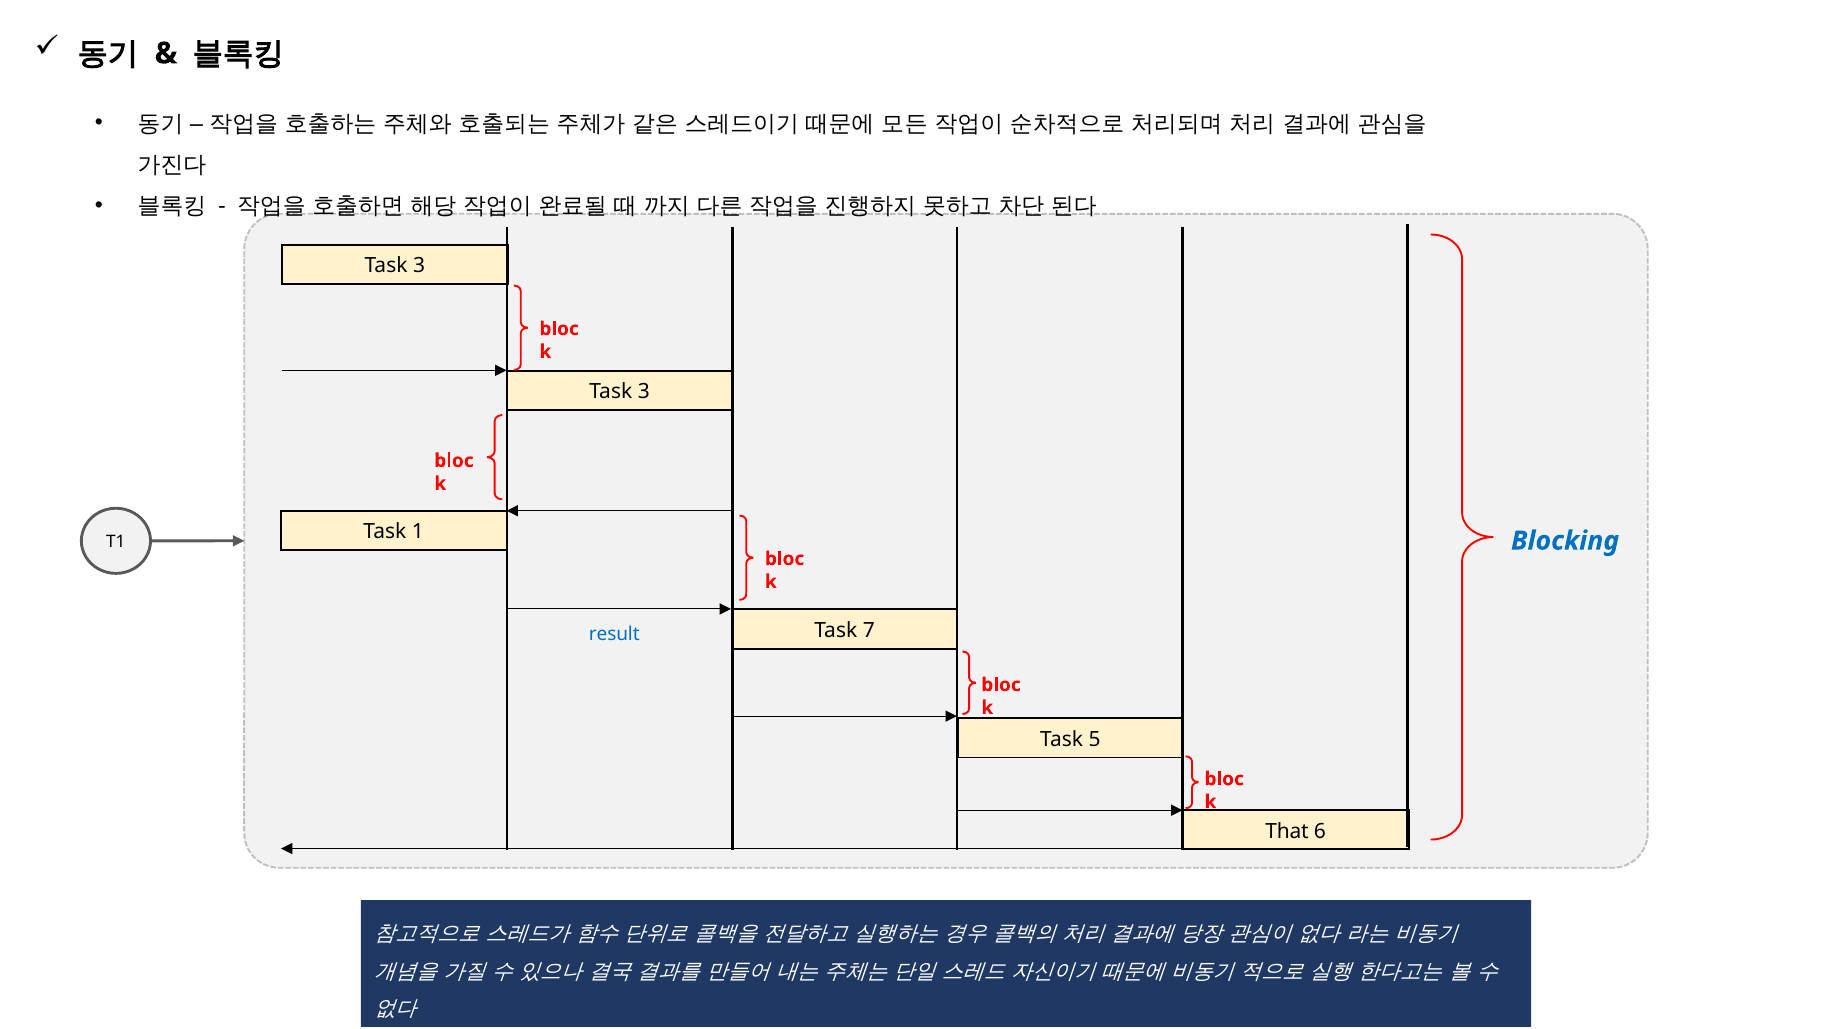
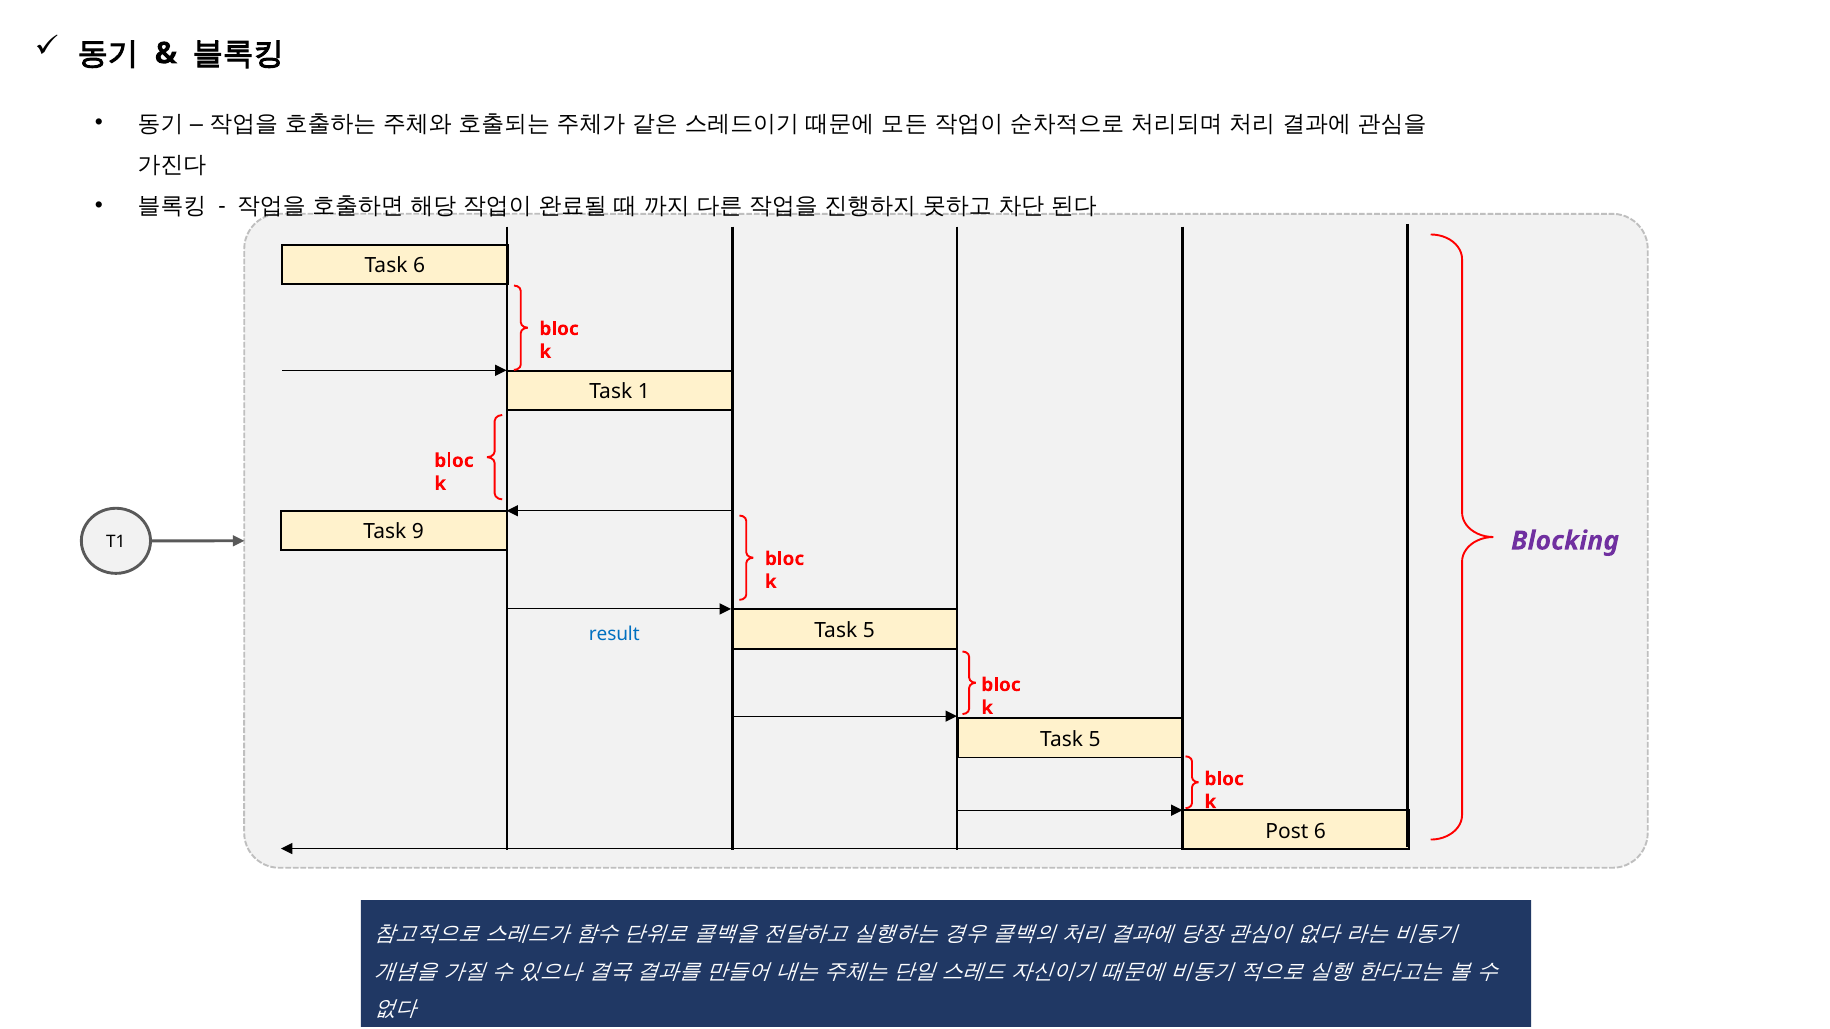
3: 3 -> 6 (419, 266)
3: 3 -> 1 (644, 392)
1: 1 -> 9 (418, 532)
Blocking colour: blue -> purple (1565, 541)
7: 7 -> 5 (869, 631)
That: That -> Post (1287, 831)
